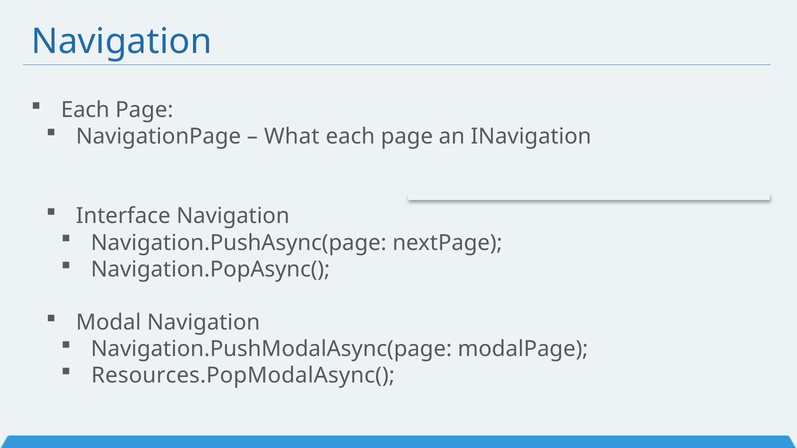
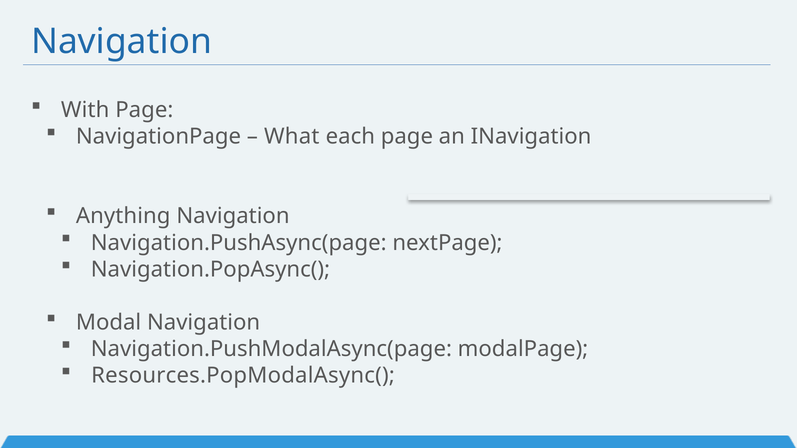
Each: Each -> With (85, 110)
Interface: Interface -> Anything (123, 216)
